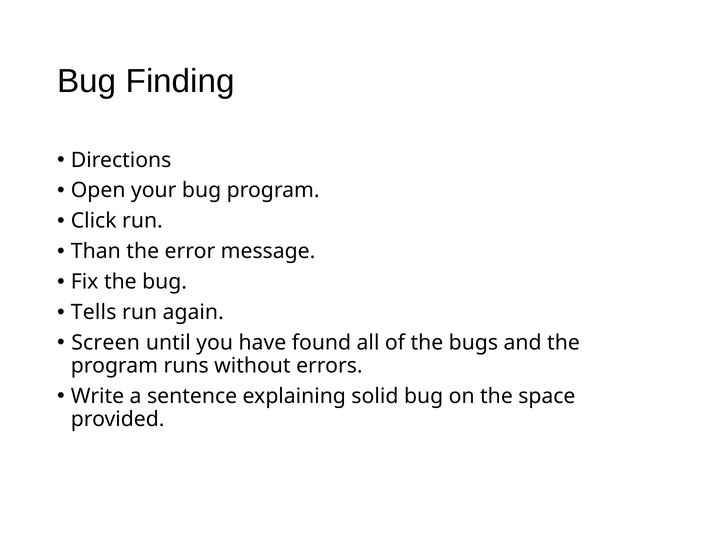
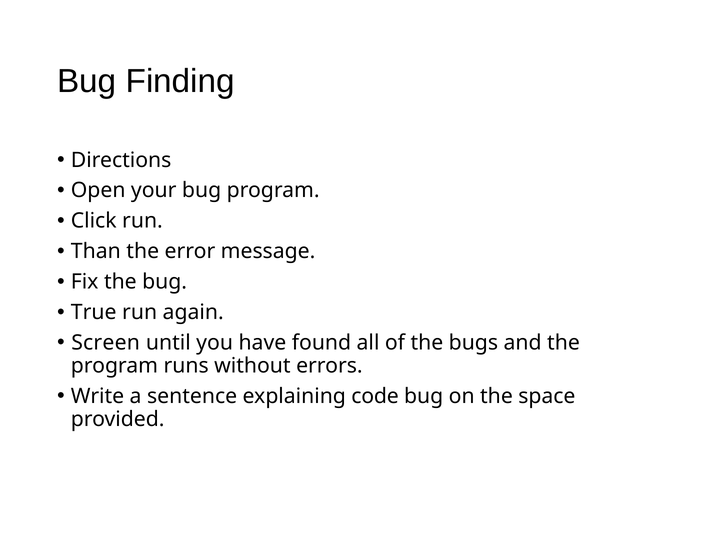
Tells: Tells -> True (94, 313)
solid: solid -> code (375, 396)
